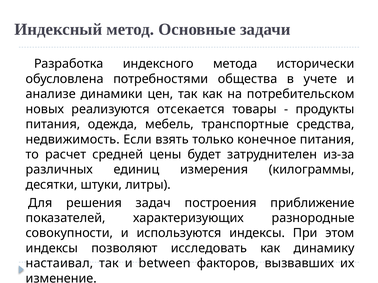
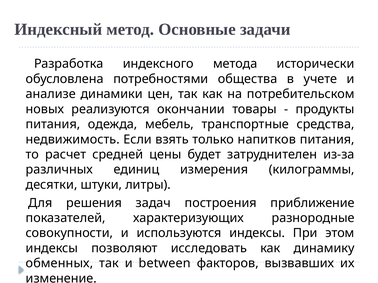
отсекается: отсекается -> окончании (191, 109)
конечное: конечное -> напитков (267, 140)
настаивал: настаивал -> обменных (59, 264)
